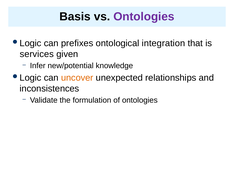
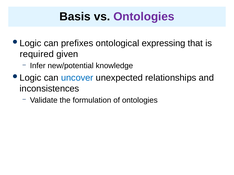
integration: integration -> expressing (164, 43)
services: services -> required (37, 54)
uncover colour: orange -> blue (77, 78)
